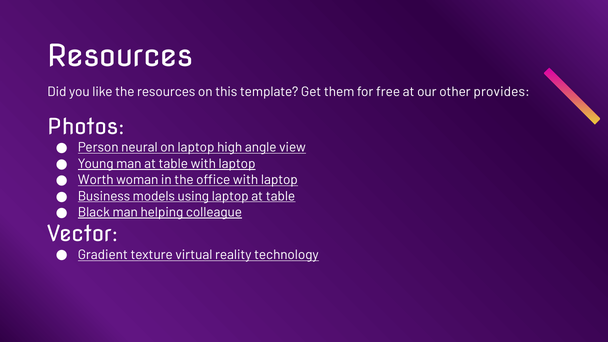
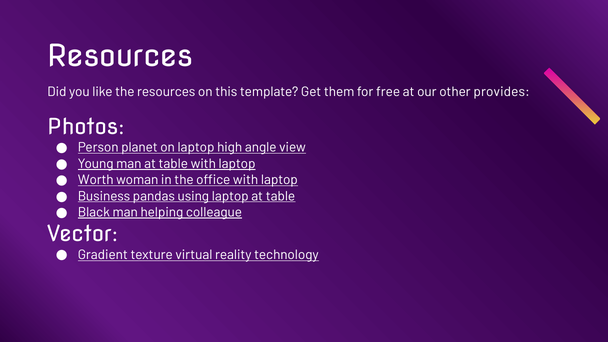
neural: neural -> planet (139, 147)
models: models -> pandas (154, 196)
